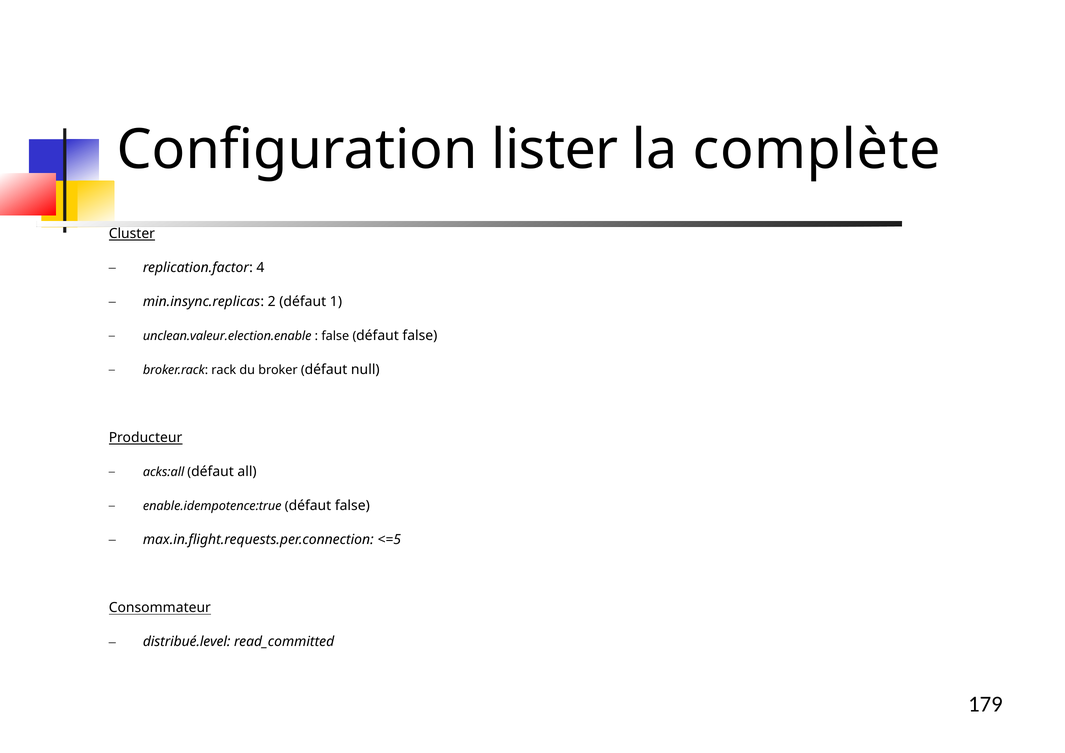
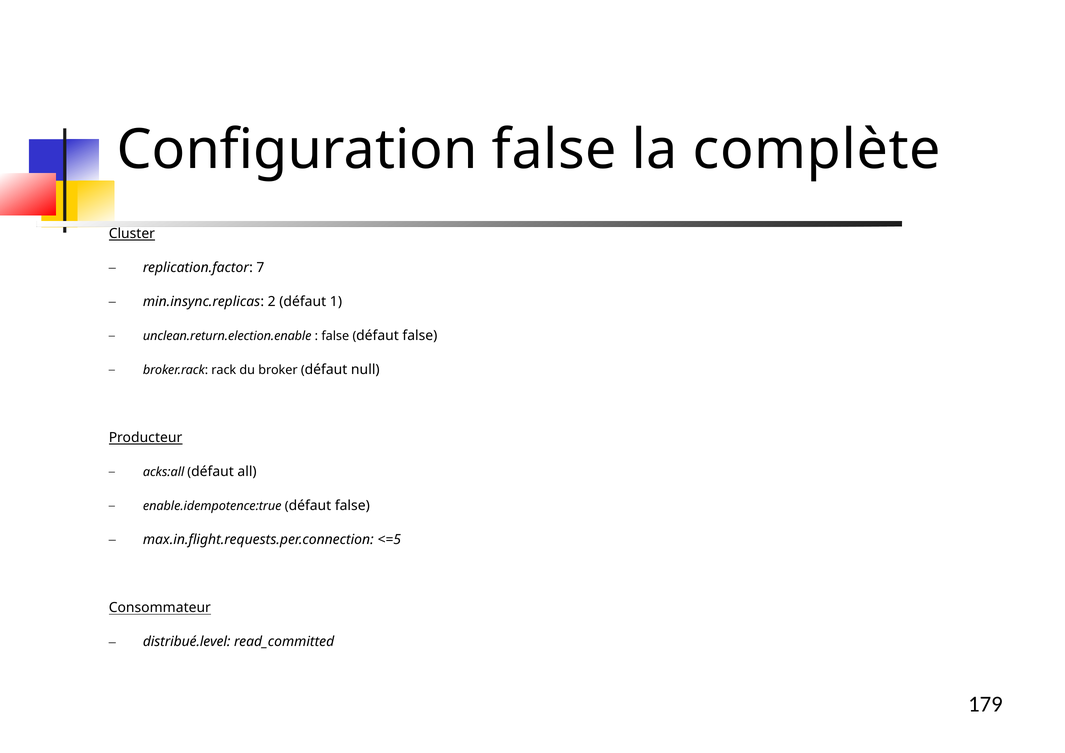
Configuration lister: lister -> false (554, 150)
4: 4 -> 7 (260, 268)
unclean.valeur.election.enable: unclean.valeur.election.enable -> unclean.return.election.enable (227, 336)
